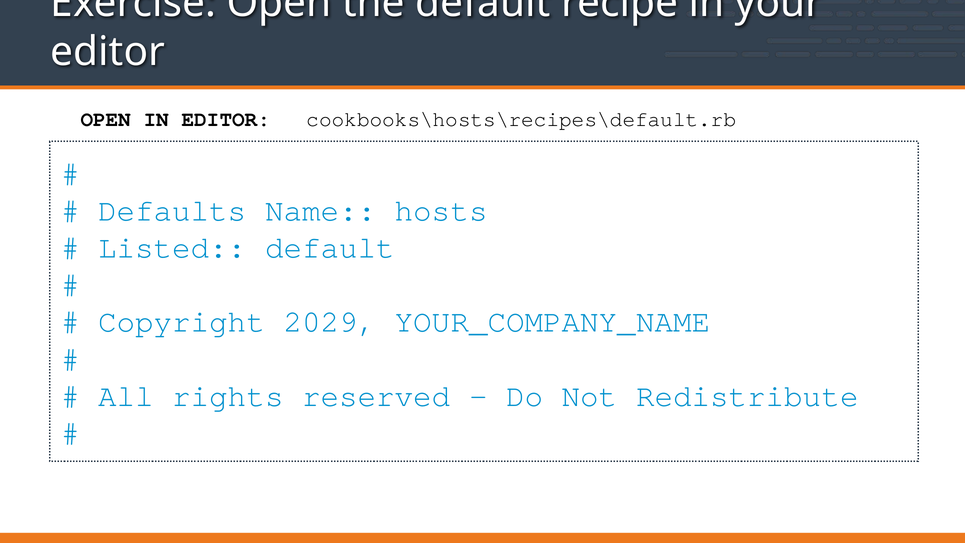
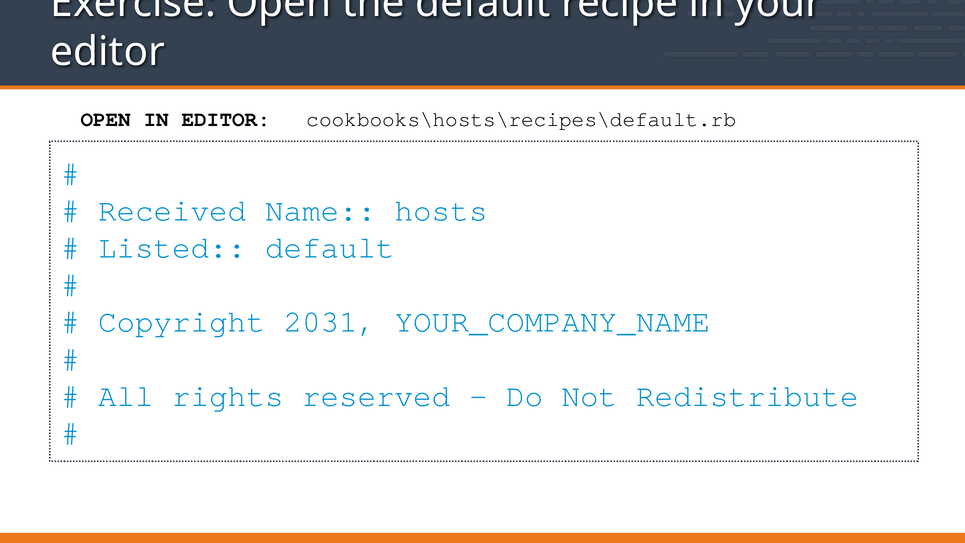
Defaults: Defaults -> Received (172, 210)
2029: 2029 -> 2031 (330, 322)
